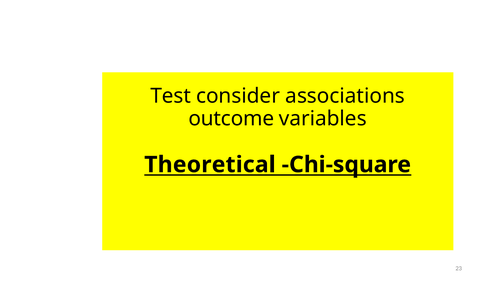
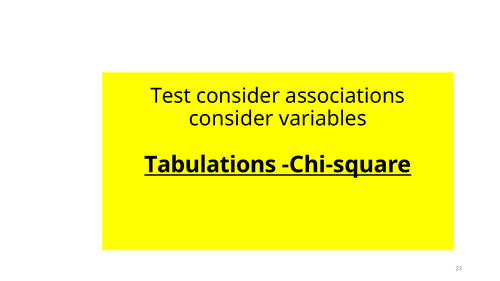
outcome: outcome -> consider (231, 119)
Theoretical: Theoretical -> Tabulations (210, 165)
